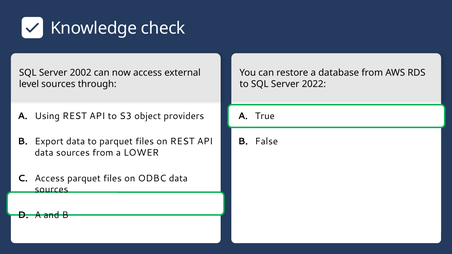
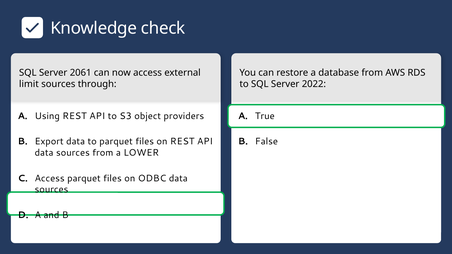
2002: 2002 -> 2061 (81, 73)
level: level -> limit (29, 84)
